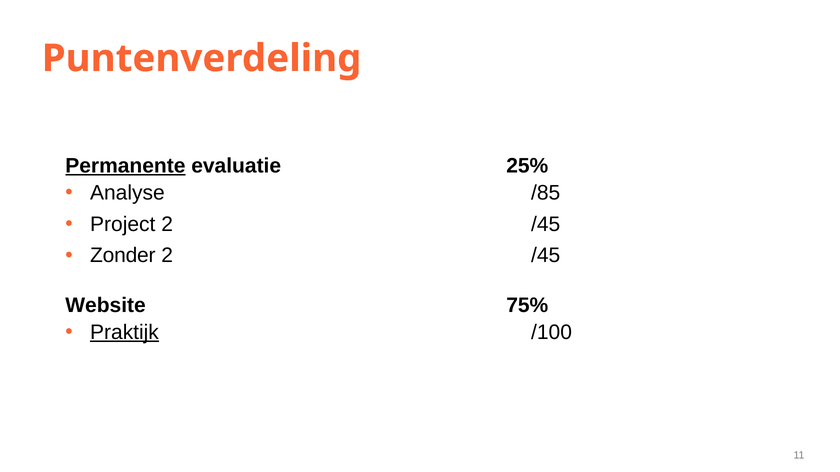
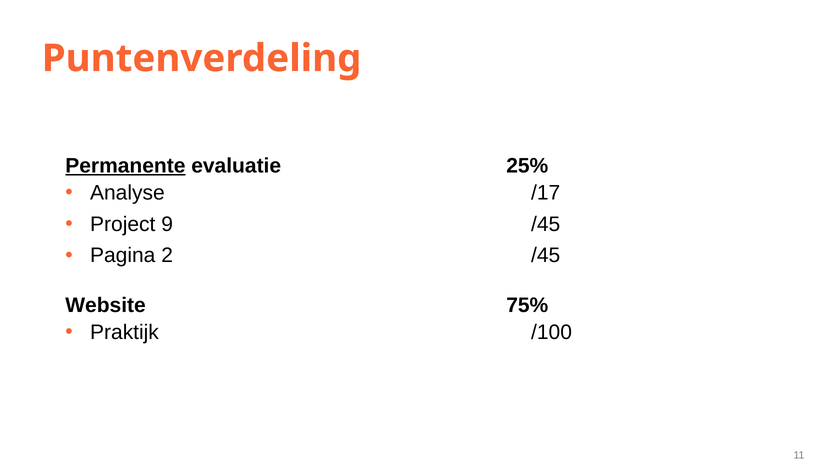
/85: /85 -> /17 (546, 193)
Project 2: 2 -> 9 (167, 224)
Zonder: Zonder -> Pagina (123, 256)
Praktijk underline: present -> none (124, 333)
